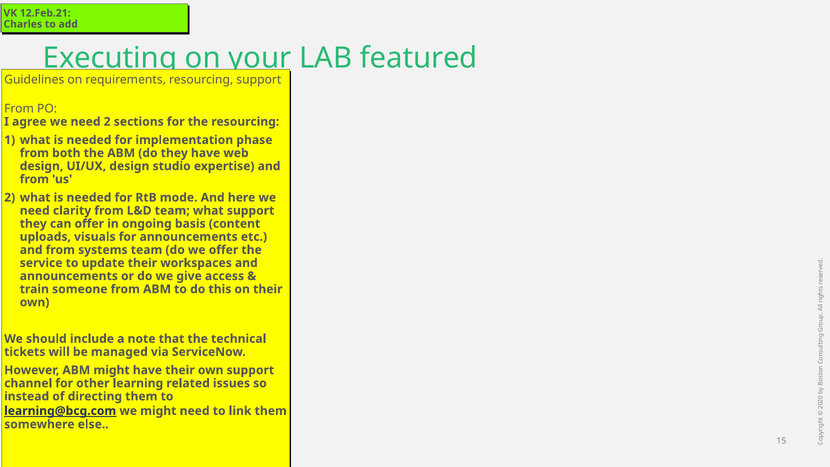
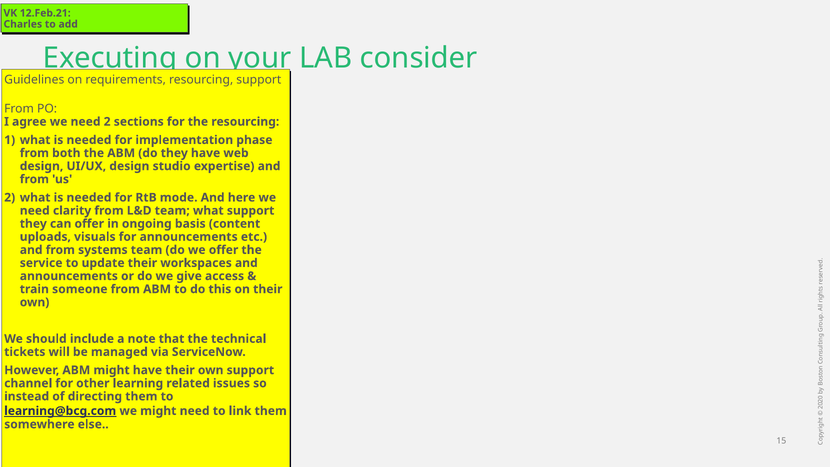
featured: featured -> consider (419, 58)
